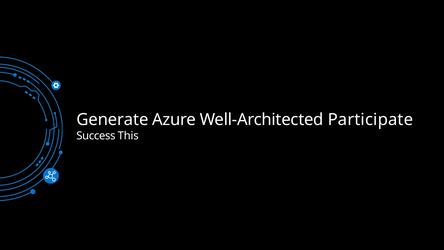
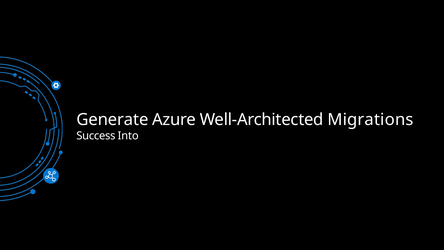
Participate: Participate -> Migrations (370, 119)
This: This -> Into (128, 136)
